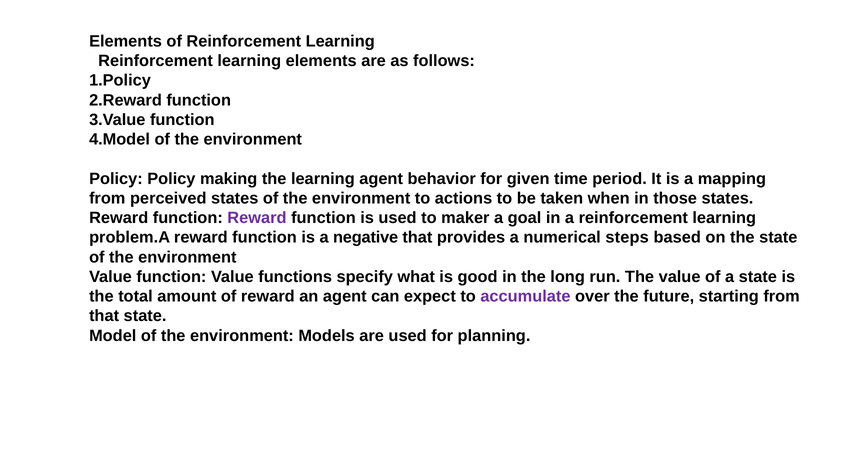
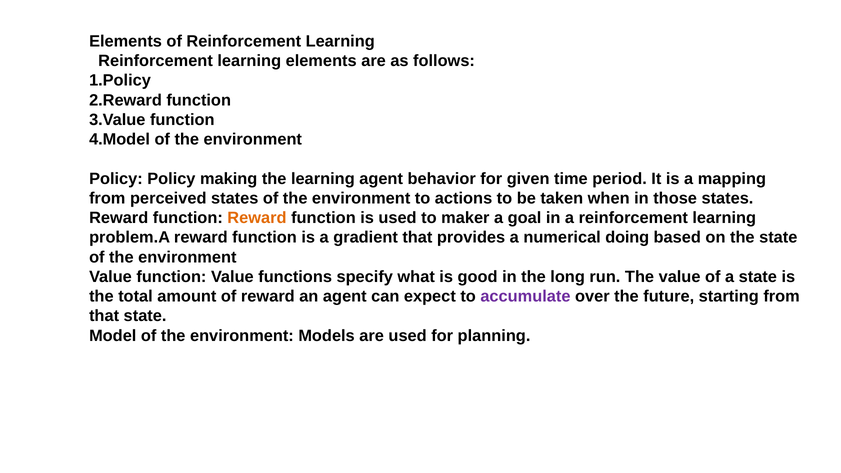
Reward colour: purple -> orange (257, 218)
negative: negative -> gradient (366, 238)
steps: steps -> doing (627, 238)
